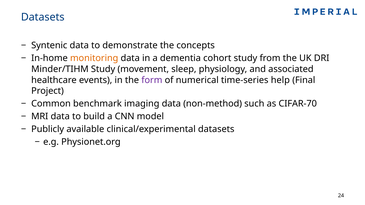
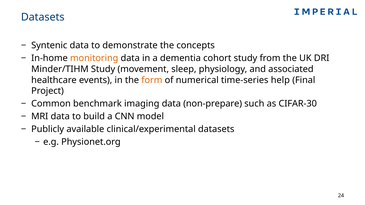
form colour: purple -> orange (152, 80)
non-method: non-method -> non-prepare (213, 104)
CIFAR-70: CIFAR-70 -> CIFAR-30 (298, 104)
